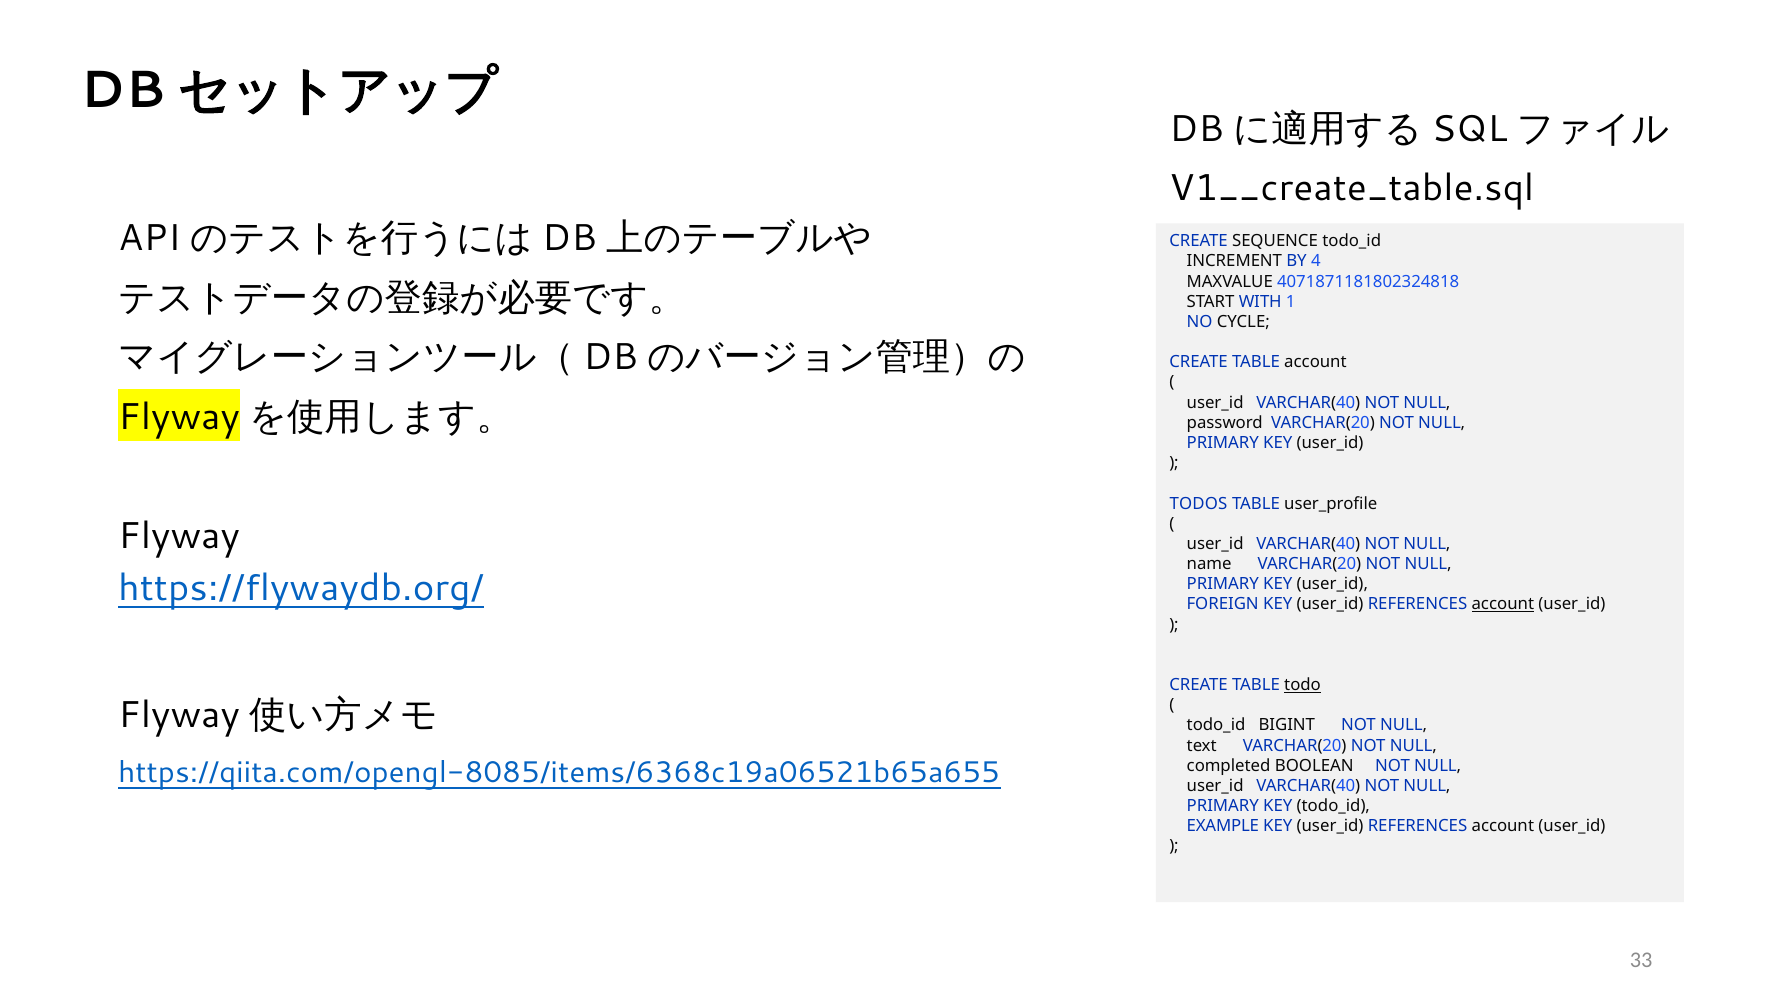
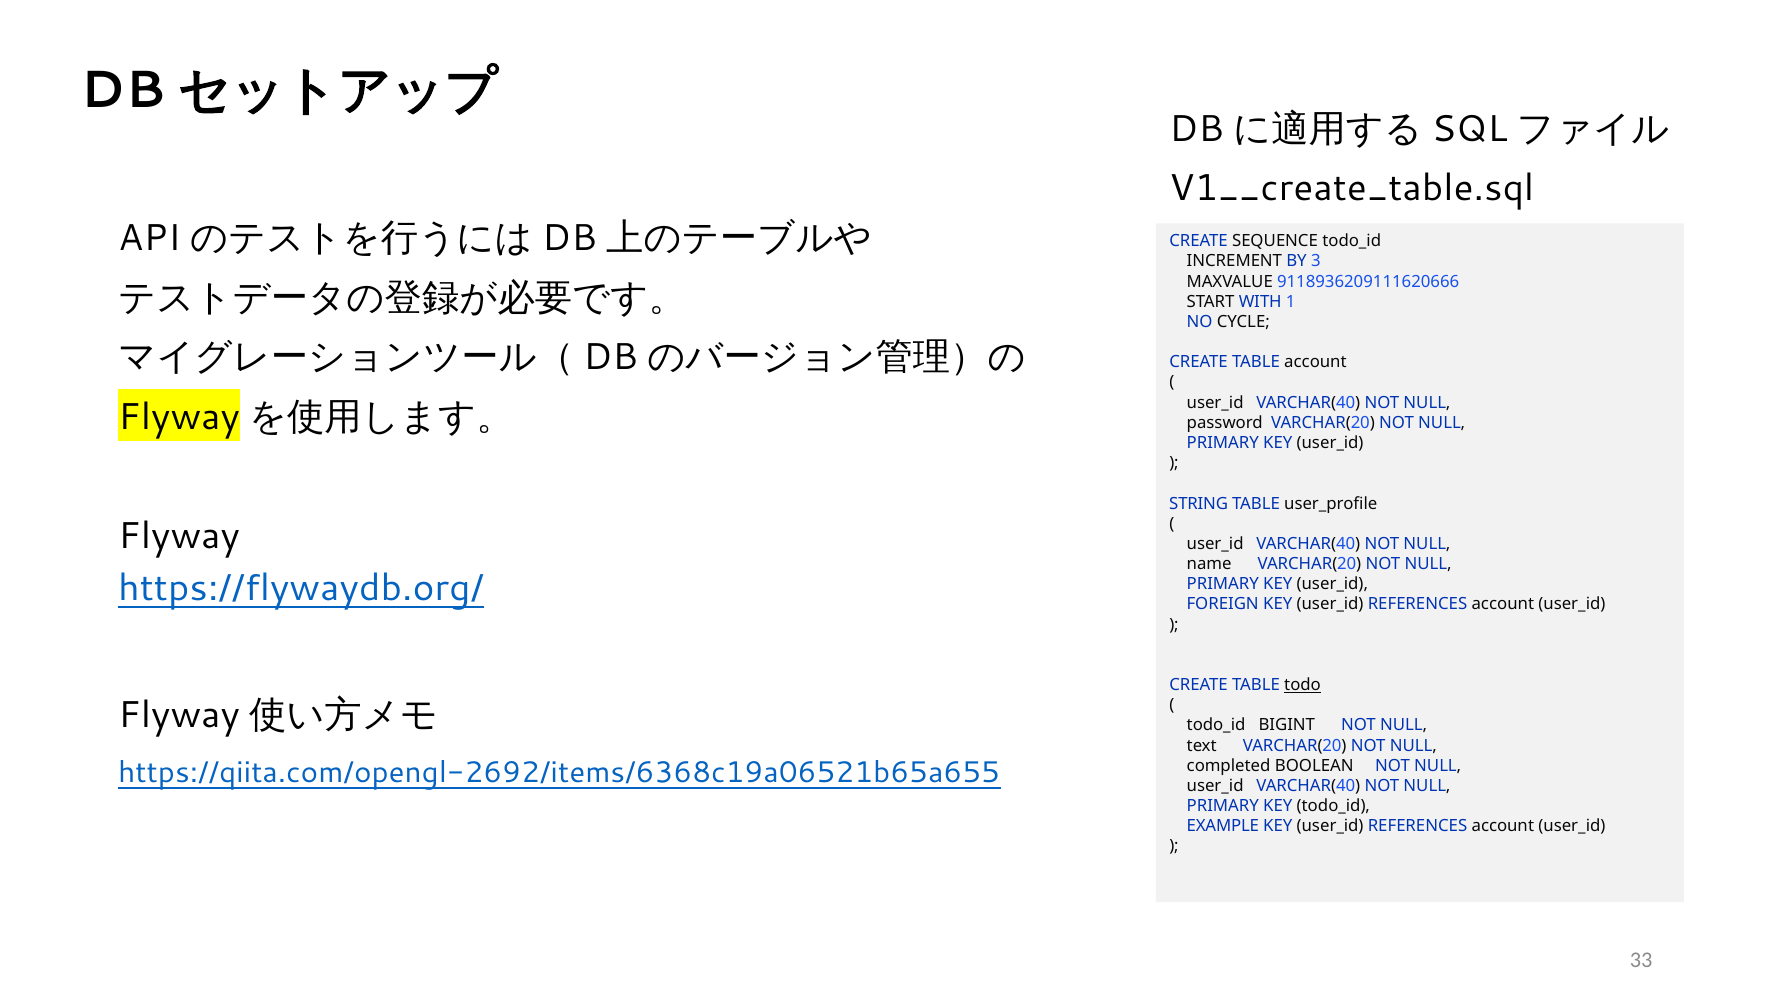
4: 4 -> 3 (1316, 261)
4071871181802324818: 4071871181802324818 -> 9118936209111620666 (1368, 282)
TODOS: TODOS -> STRING (1199, 504)
account underline: present -> none (1503, 605)
https://qiita.com/opengl-8085/items/6368c19a06521b65a655: https://qiita.com/opengl-8085/items/6368c19a06521b65a655 -> https://qiita.com/opengl-2692/items/6368c19a06521b65a655 (559, 773)
